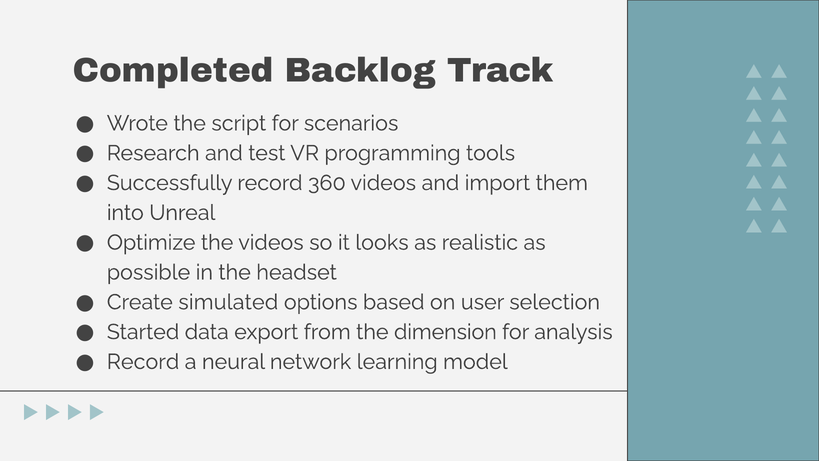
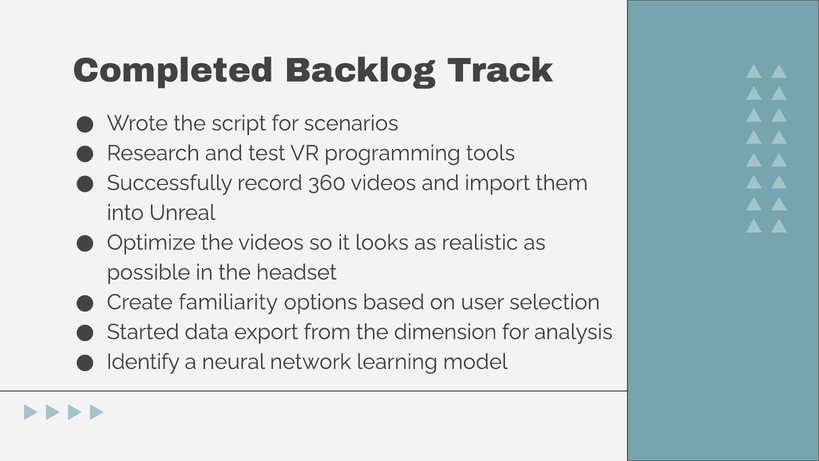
simulated: simulated -> familiarity (228, 302)
Record: Record -> Identify (143, 362)
